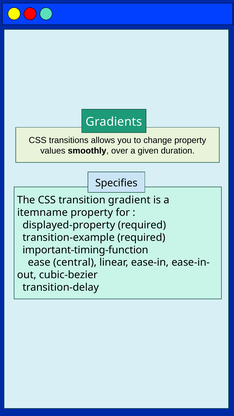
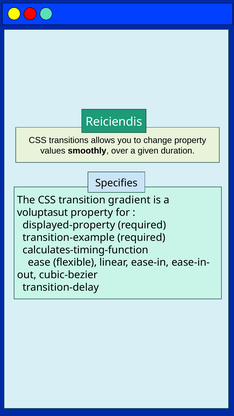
Gradients: Gradients -> Reiciendis (114, 122)
itemname: itemname -> voluptasut (43, 212)
important-timing-function: important-timing-function -> calculates-timing-function (85, 250)
central: central -> flexible (75, 262)
